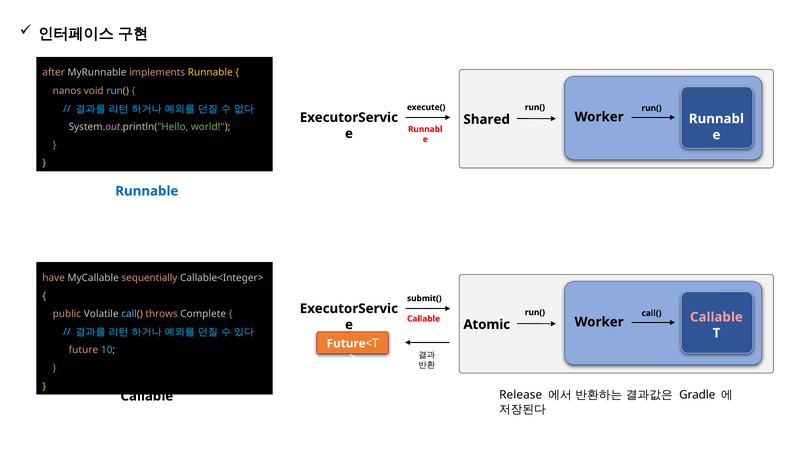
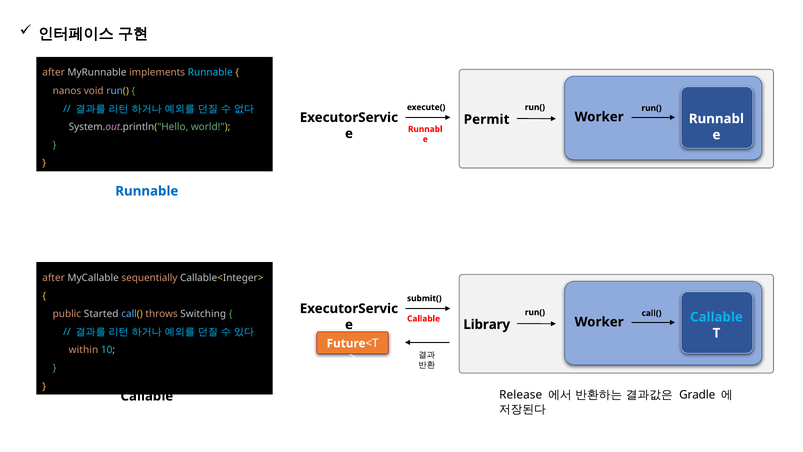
Runnable colour: yellow -> light blue (210, 73)
Shared: Shared -> Permit (487, 119)
have: have -> after (54, 278)
Volatile: Volatile -> Started (101, 314)
Complete: Complete -> Switching (203, 314)
Atomic: Atomic -> Library (487, 324)
Callable colour: pink -> light blue (716, 317)
future: future -> within (83, 350)
